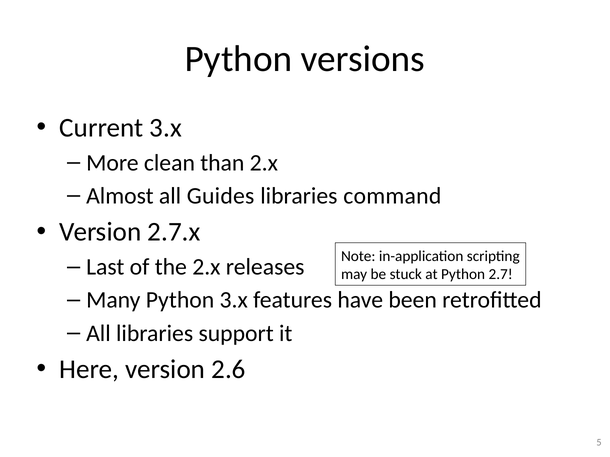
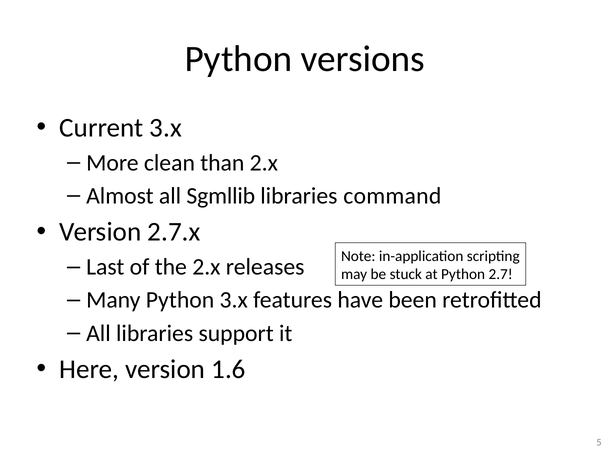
Guides: Guides -> Sgmllib (221, 196)
2.6: 2.6 -> 1.6 (229, 370)
